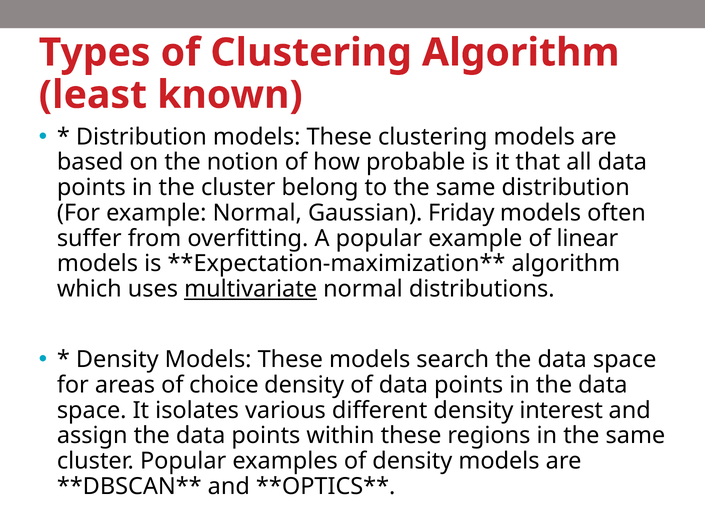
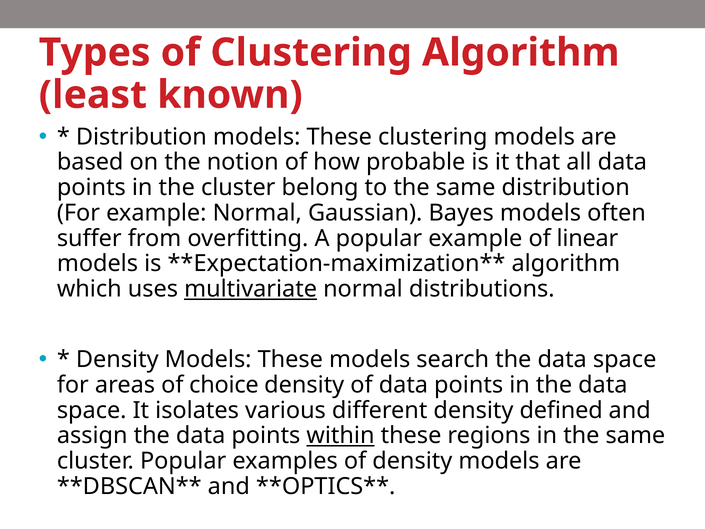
Friday: Friday -> Bayes (461, 213)
interest: interest -> defined (561, 410)
within underline: none -> present (341, 435)
